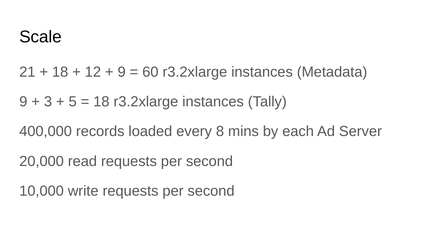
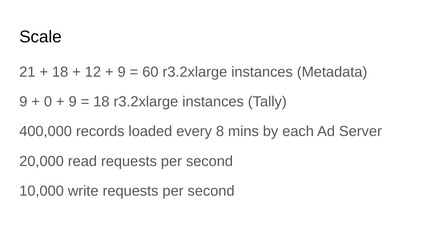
3: 3 -> 0 (48, 102)
5: 5 -> 9 (73, 102)
